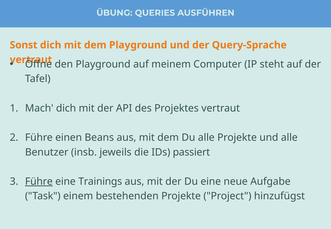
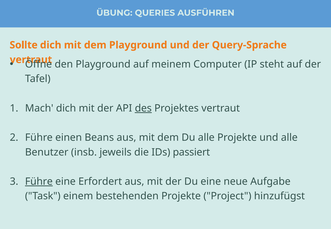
Sonst: Sonst -> Sollte (24, 45)
des underline: none -> present (143, 108)
Trainings: Trainings -> Erfordert (100, 182)
